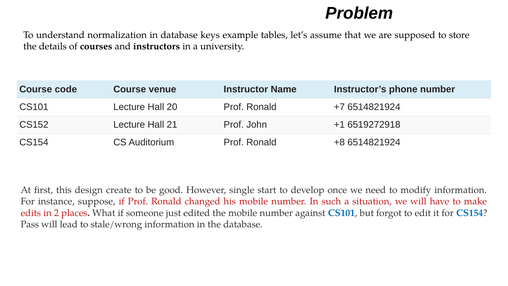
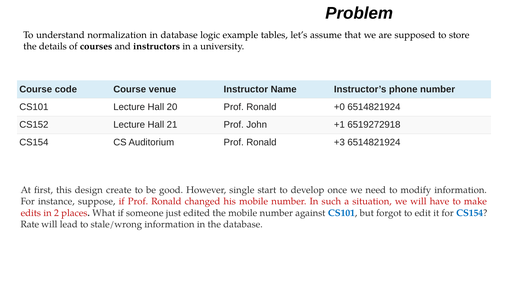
keys: keys -> logic (210, 35)
+7: +7 -> +0 (339, 107)
+8: +8 -> +3 (339, 142)
Pass: Pass -> Rate (30, 224)
